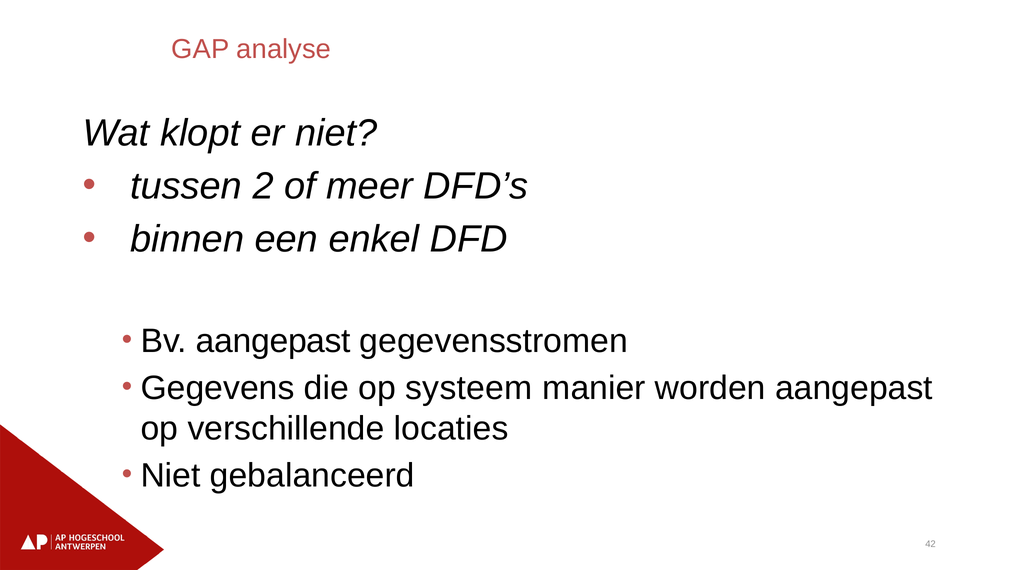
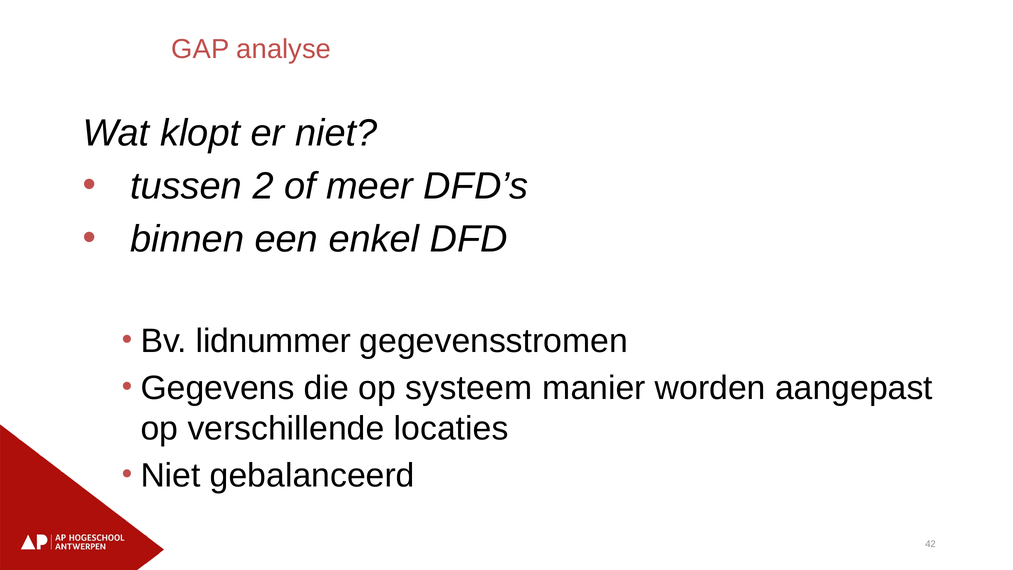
Bv aangepast: aangepast -> lidnummer (273, 341)
